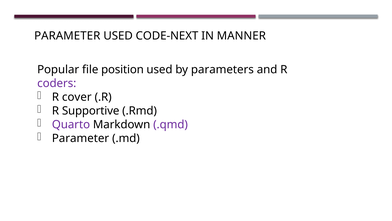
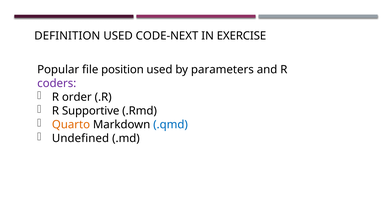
PARAMETER: PARAMETER -> DEFINITION (67, 36)
MANNER: MANNER -> EXERCISE (241, 36)
cover: cover -> order (77, 97)
Quarto colour: purple -> orange (71, 124)
.qmd colour: purple -> blue (171, 124)
Parameter: Parameter -> Undefined (81, 138)
